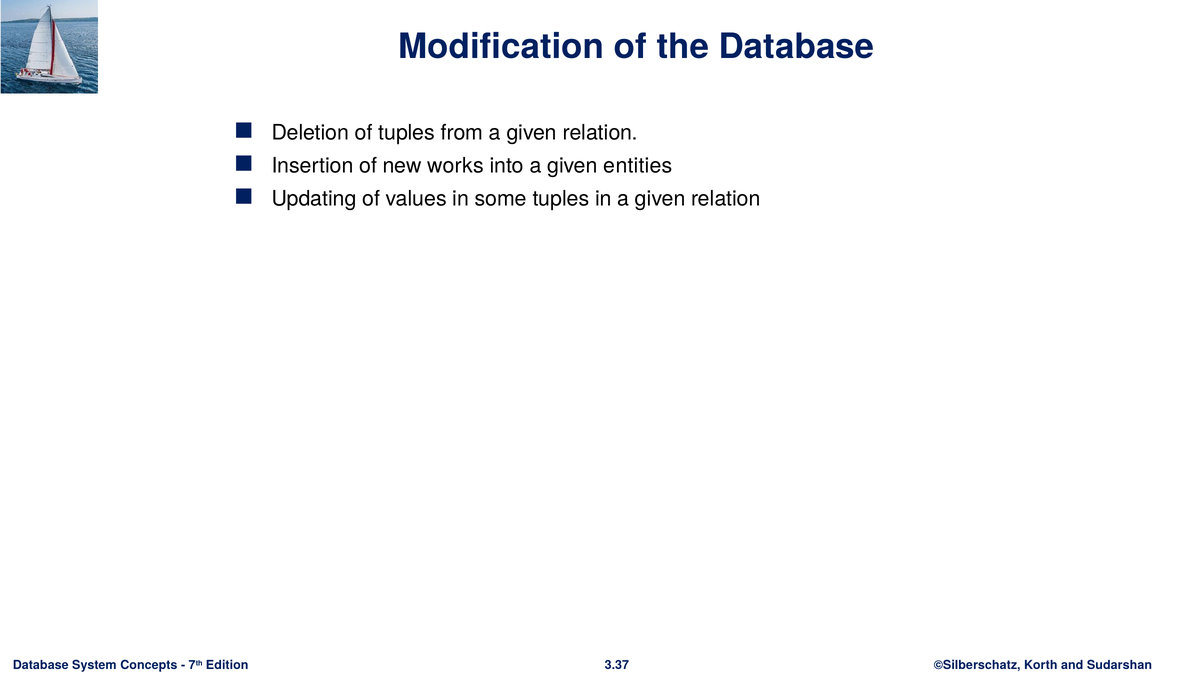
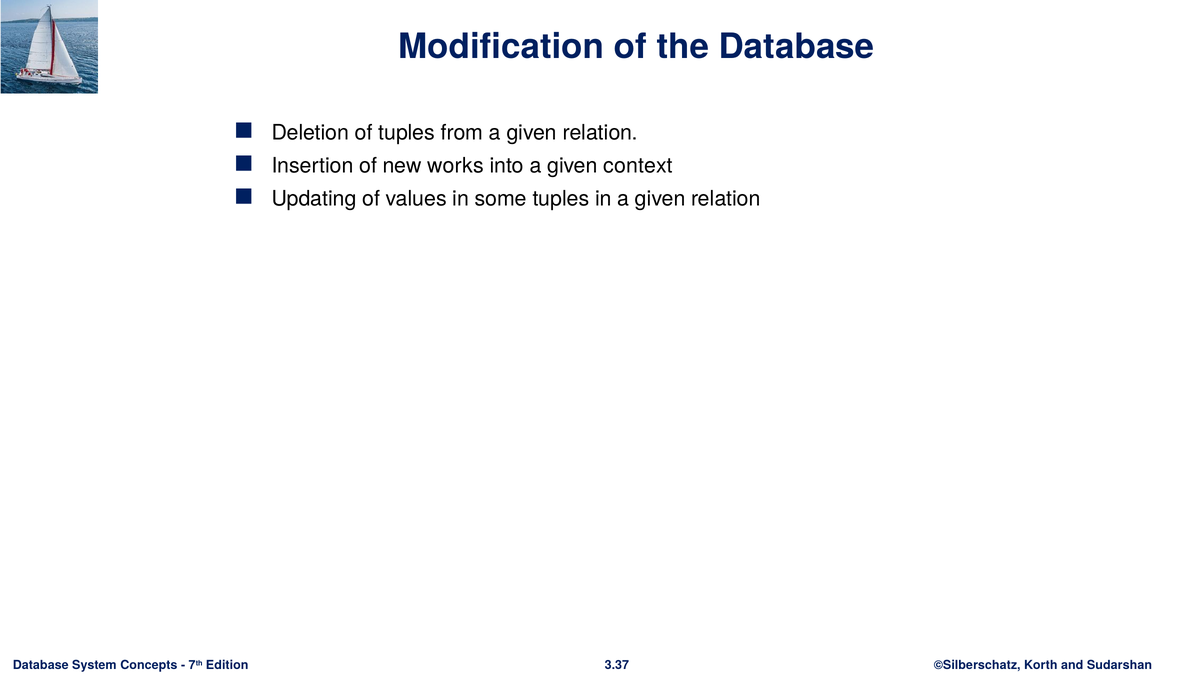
entities: entities -> context (638, 166)
